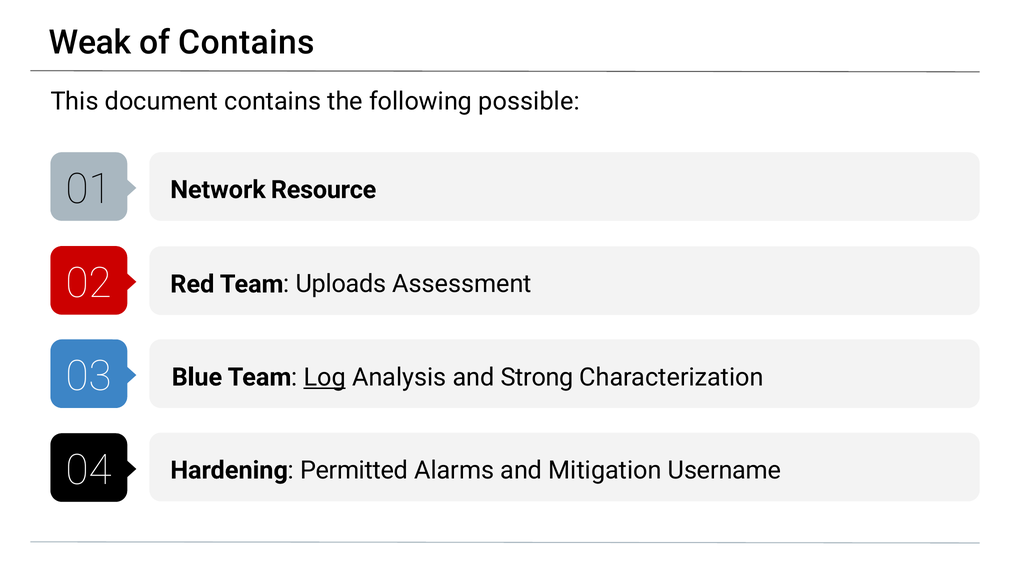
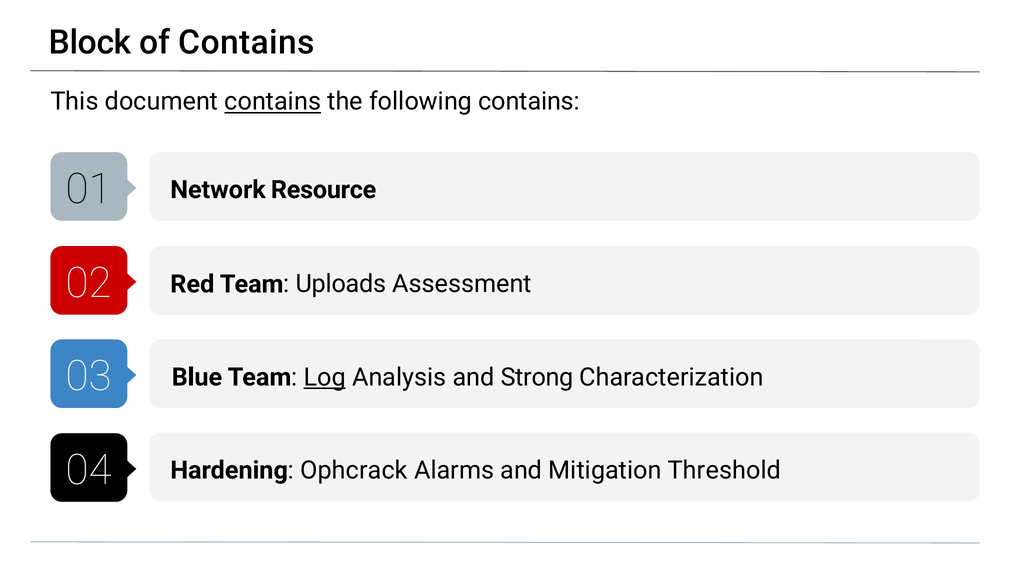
Weak: Weak -> Block (90, 43)
contains underline: none -> present (273, 102)
following possible: possible -> contains (529, 102)
Permitted: Permitted -> Ophcrack (354, 470)
Username: Username -> Threshold (724, 470)
